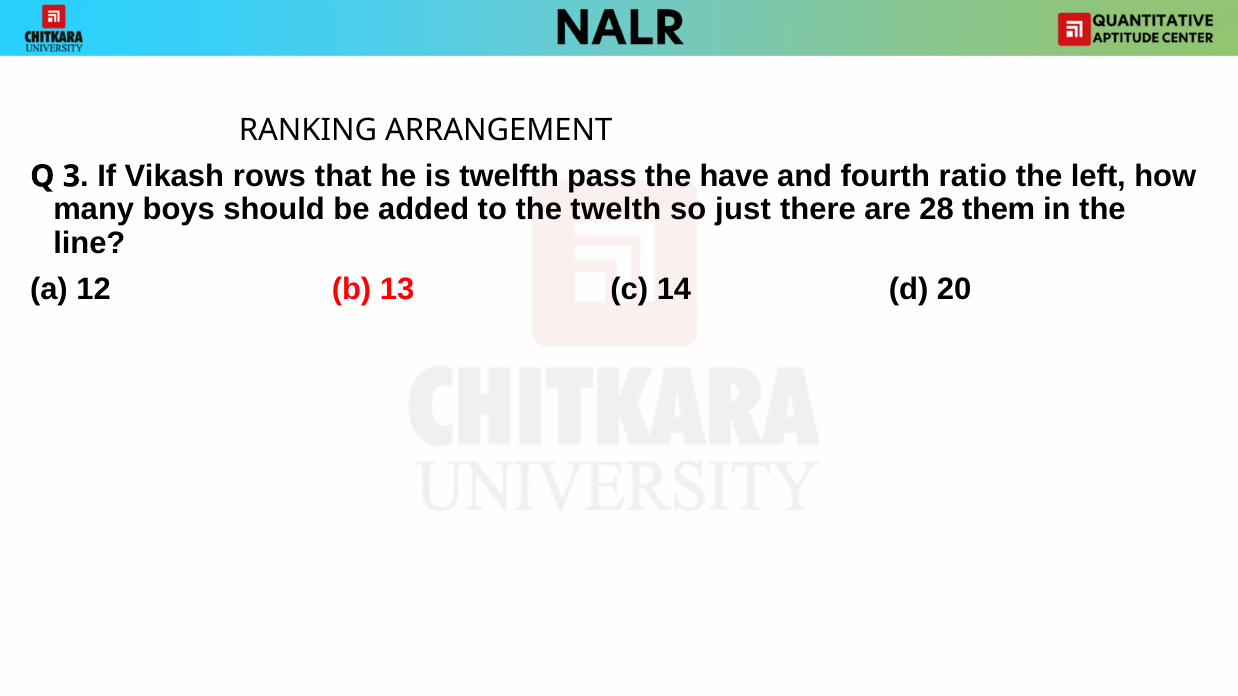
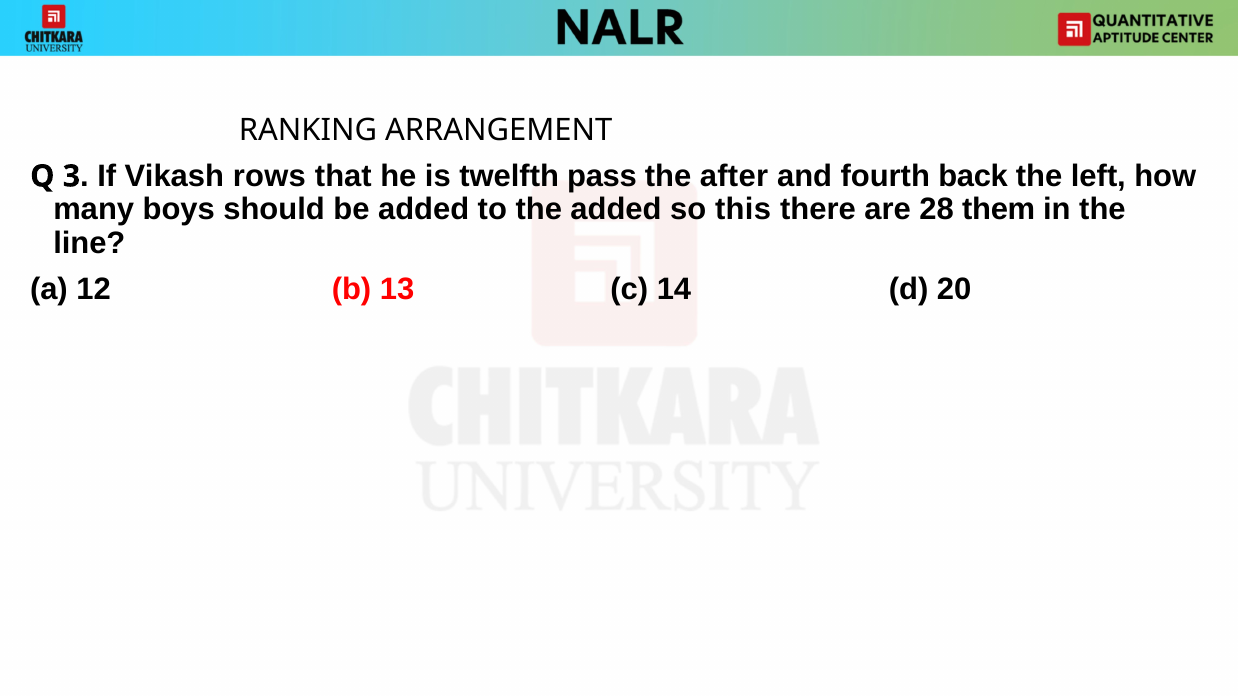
have: have -> after (734, 176)
ratio: ratio -> back (973, 176)
the twelth: twelth -> added (616, 210)
just: just -> this (743, 210)
